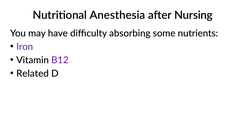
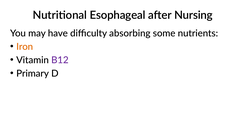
Anesthesia: Anesthesia -> Esophageal (118, 15)
Iron colour: purple -> orange (25, 47)
Related: Related -> Primary (33, 74)
